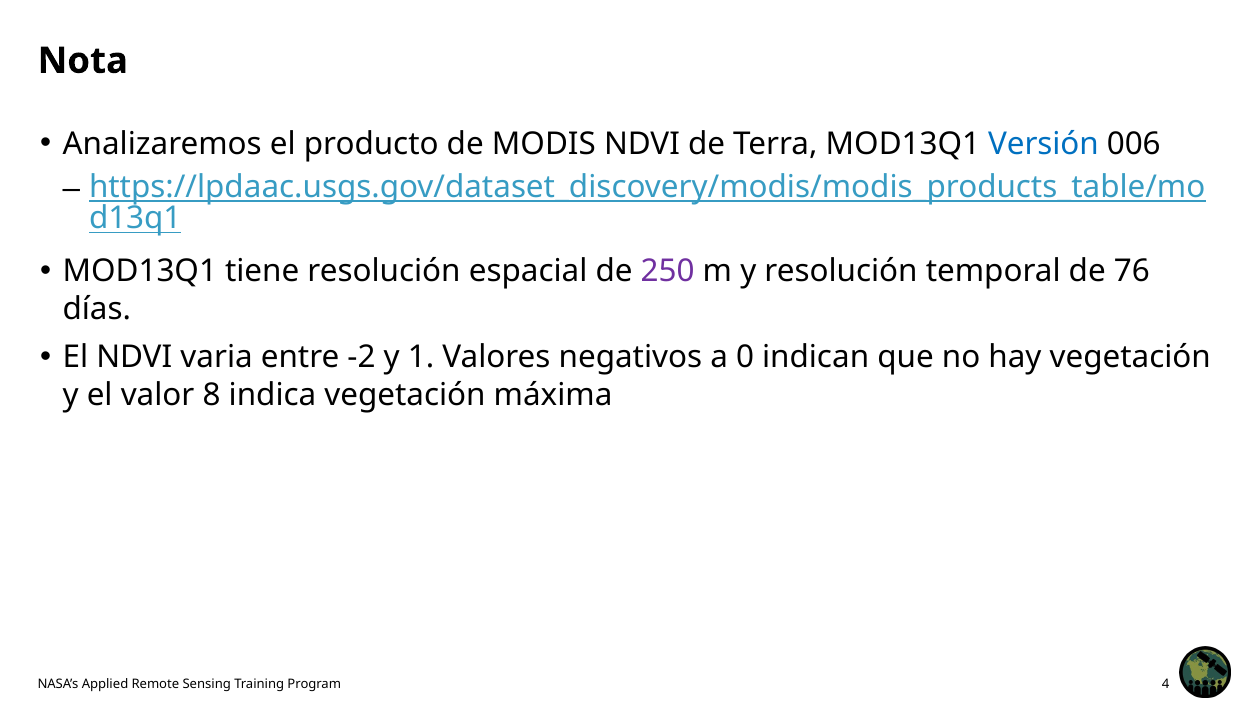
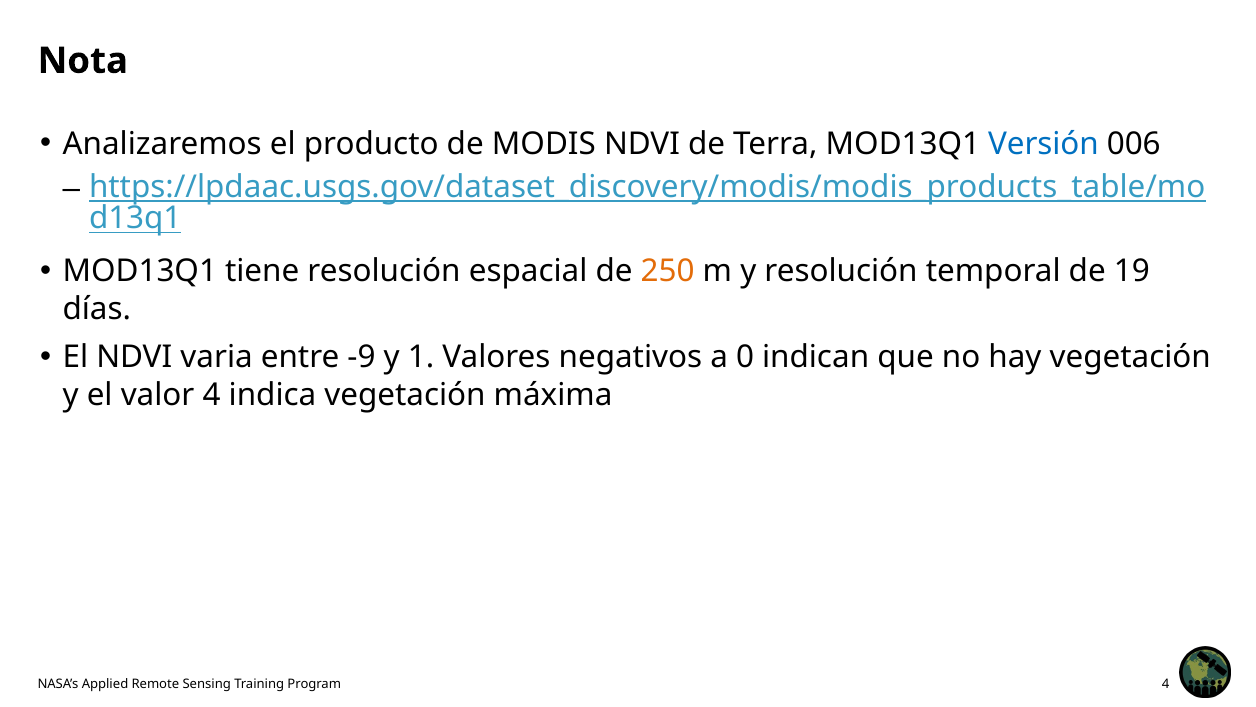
250 colour: purple -> orange (668, 271)
76: 76 -> 19 (1132, 271)
-2: -2 -> -9 (362, 357)
valor 8: 8 -> 4 (212, 395)
